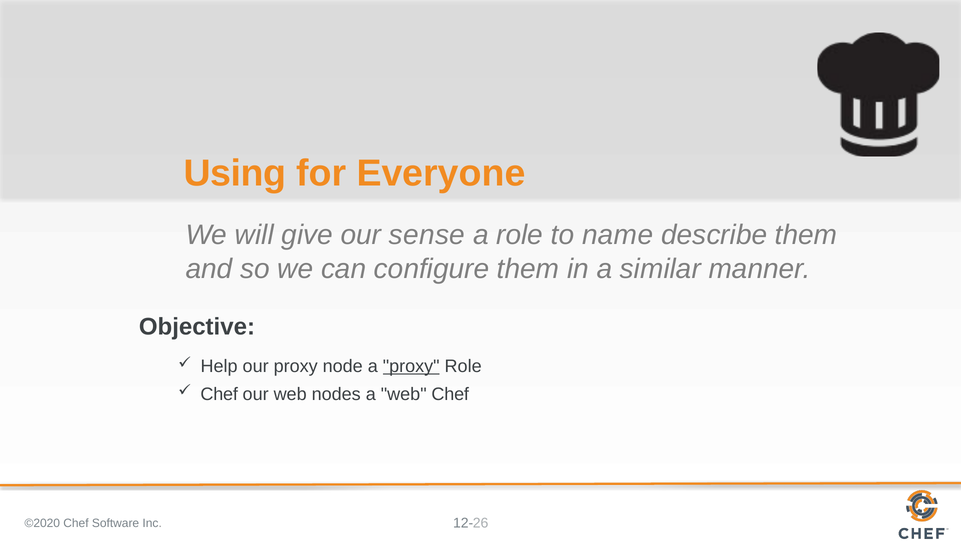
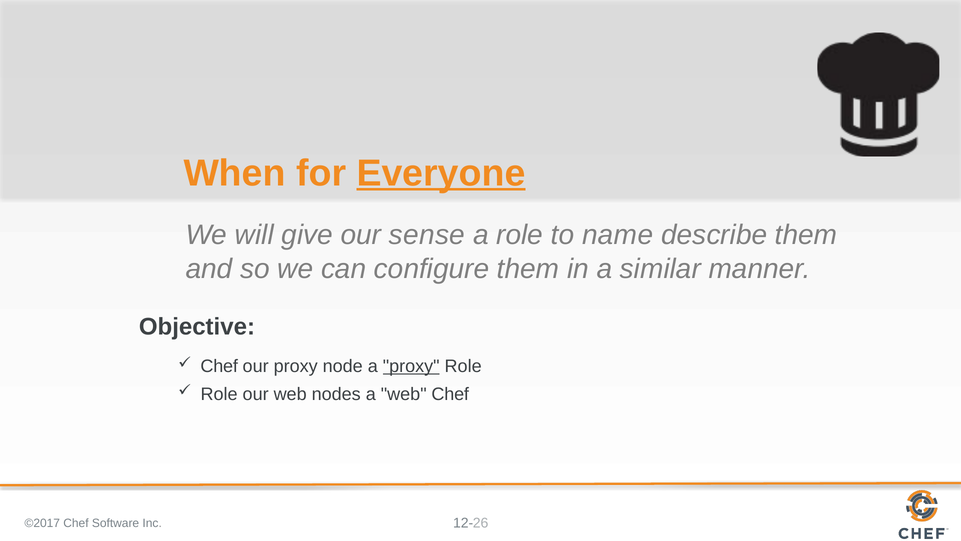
Using: Using -> When (235, 173)
Everyone underline: none -> present (441, 173)
Help: Help -> Chef (219, 366)
Chef: Chef -> Role (219, 394)
©2020: ©2020 -> ©2017 (42, 523)
